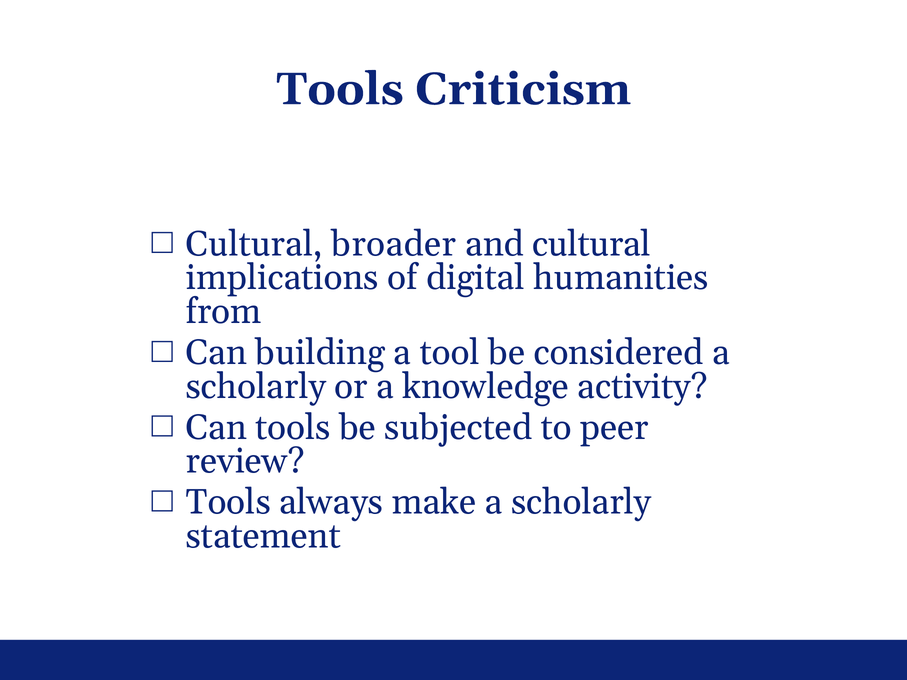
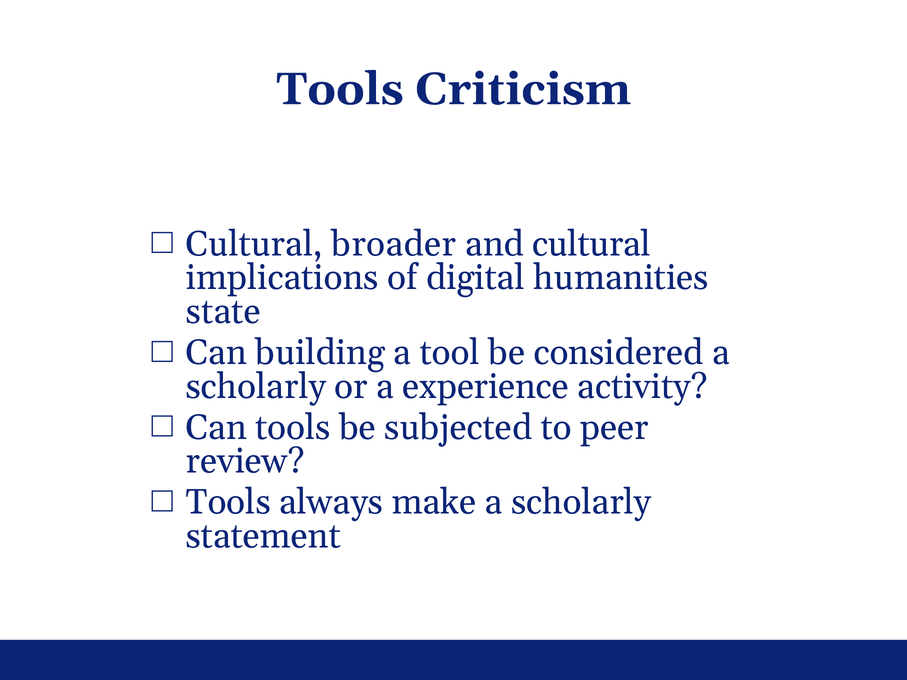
from: from -> state (223, 312)
knowledge: knowledge -> experience (486, 387)
